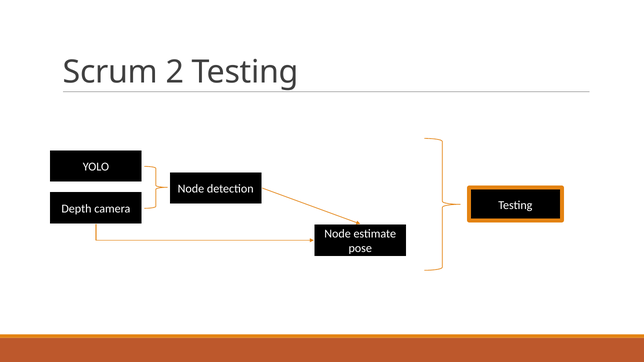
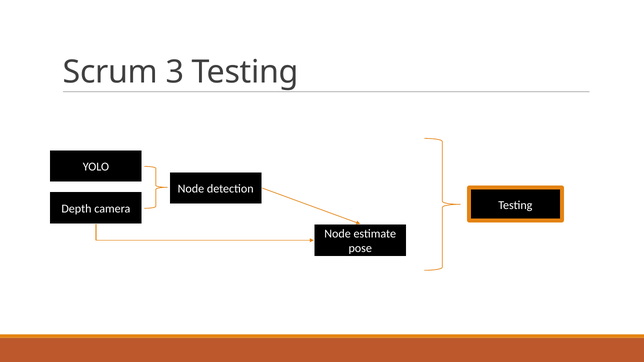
2: 2 -> 3 (175, 72)
